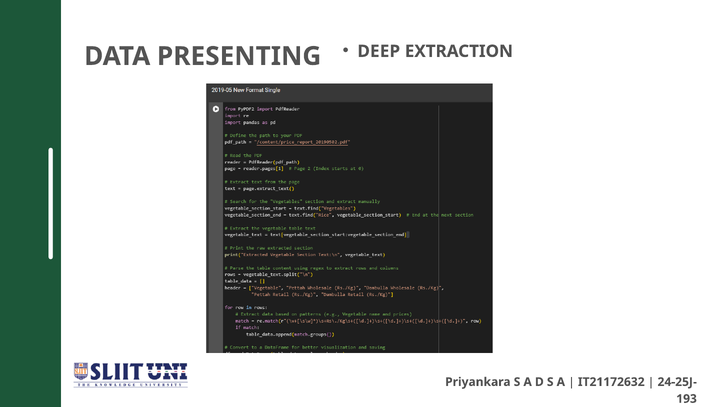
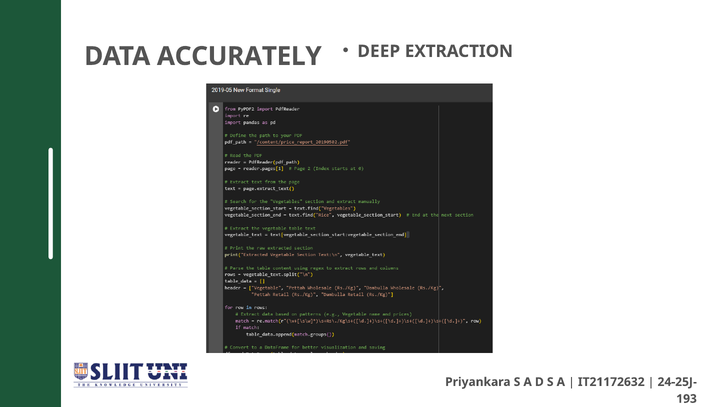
PRESENTING: PRESENTING -> ACCURATELY (239, 56)
